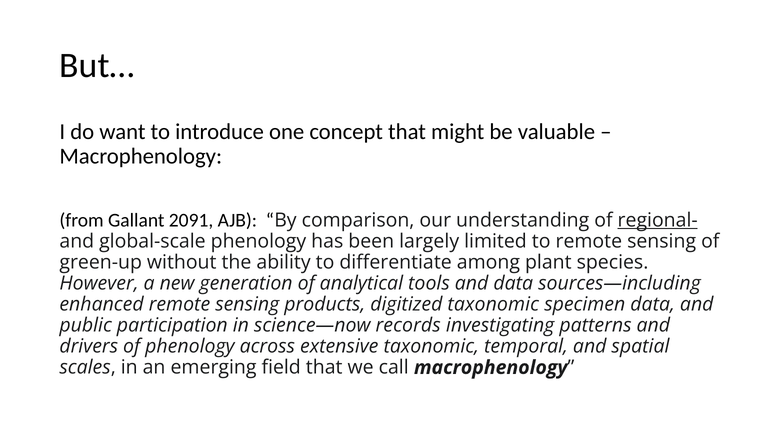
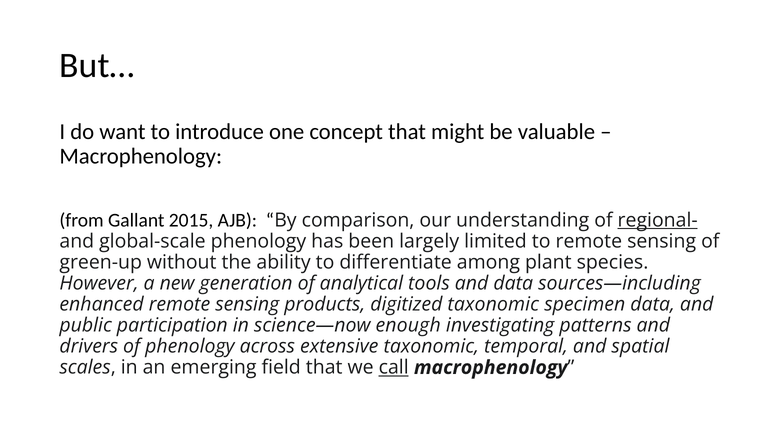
2091: 2091 -> 2015 (191, 220)
records: records -> enough (408, 325)
call underline: none -> present (394, 367)
